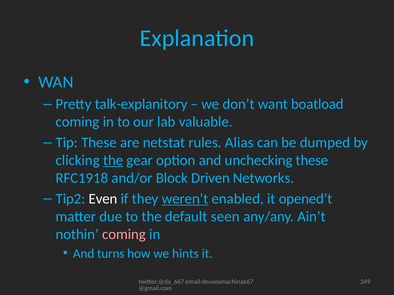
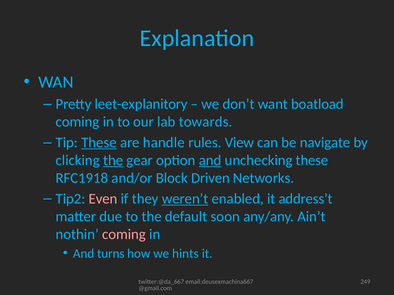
talk-explanitory: talk-explanitory -> leet-explanitory (141, 104)
valuable: valuable -> towards (206, 122)
These underline: none -> present (99, 143)
netstat: netstat -> handle (164, 143)
Alias: Alias -> View (239, 143)
dumped: dumped -> navigate (325, 143)
and underline: none -> present (210, 161)
Even colour: white -> pink (103, 199)
opened’t: opened’t -> address’t (306, 199)
seen: seen -> soon (225, 217)
